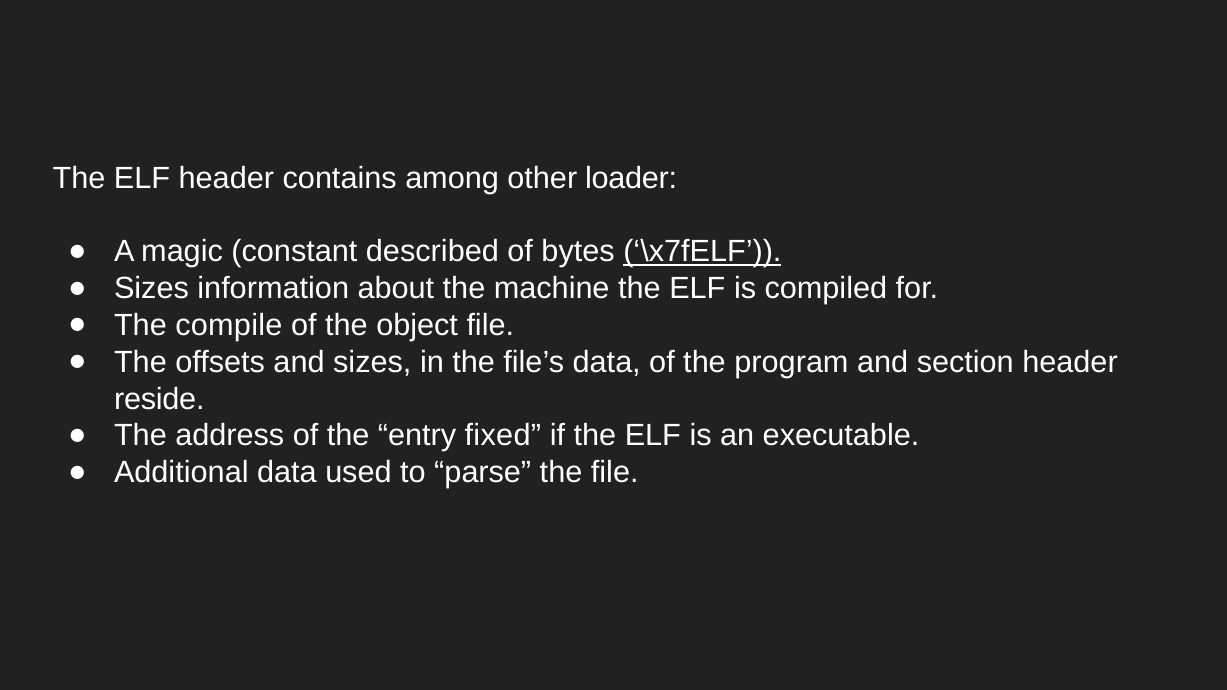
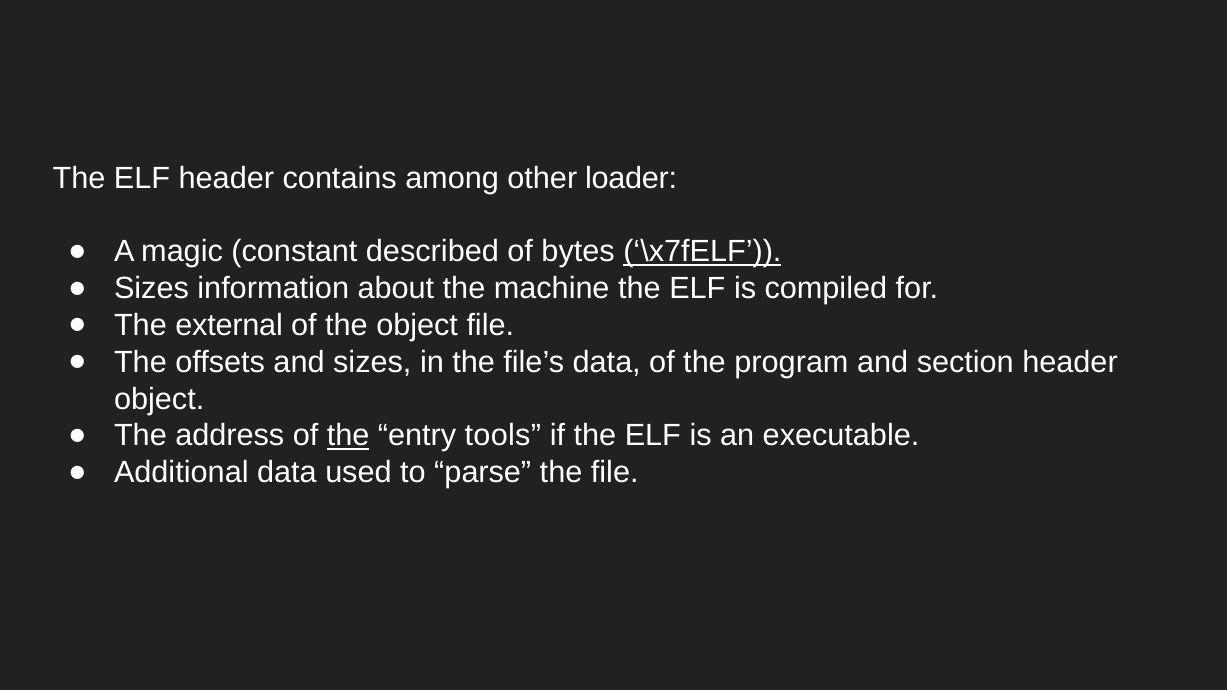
compile: compile -> external (229, 326)
reside: reside -> object (159, 399)
the underline: none -> present (348, 436)
fixed: fixed -> tools (503, 436)
